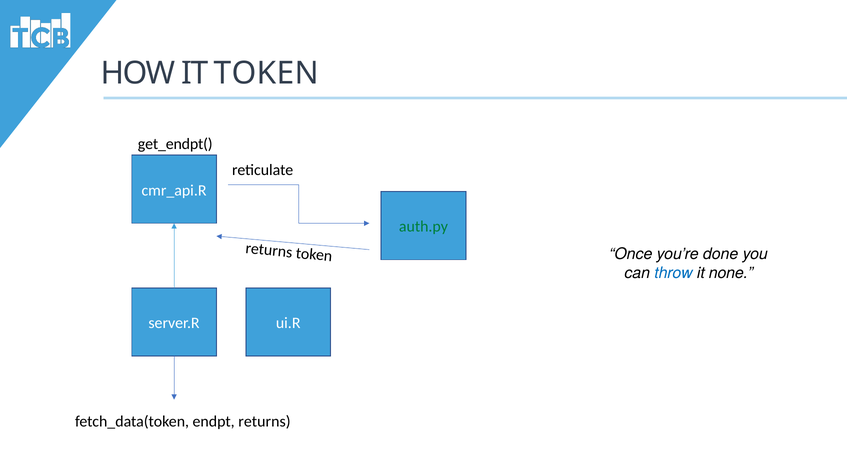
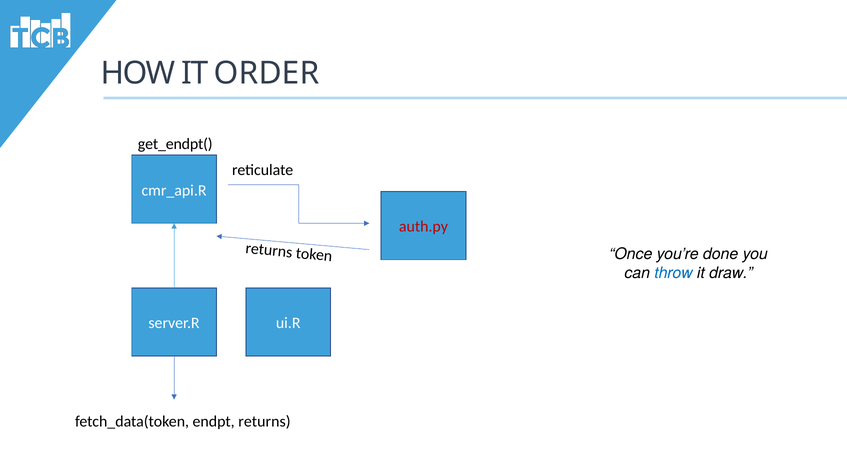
IT TOKEN: TOKEN -> ORDER (267, 74)
auth.py colour: green -> red (423, 227)
none: none -> draw (731, 273)
